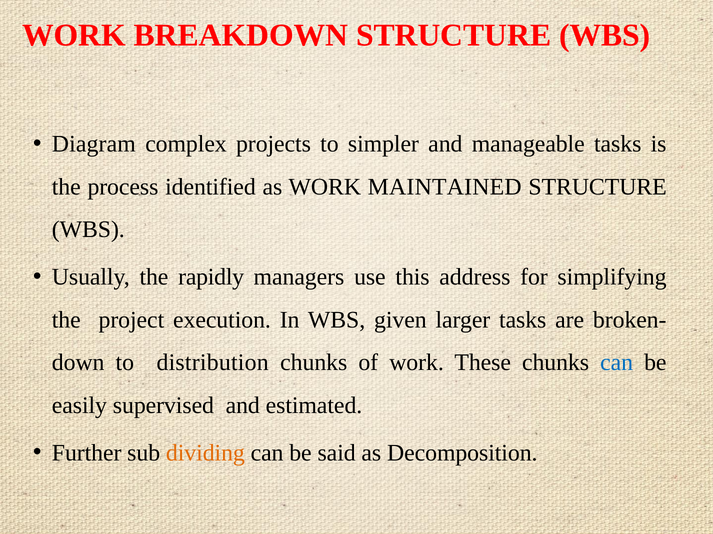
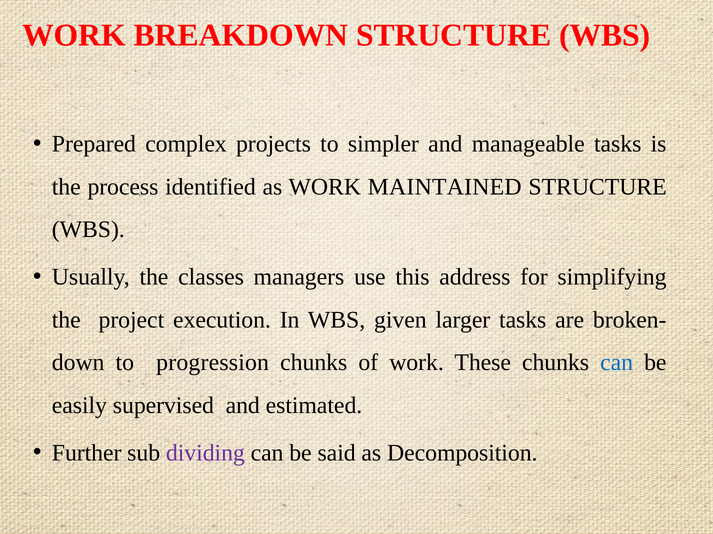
Diagram: Diagram -> Prepared (94, 144)
rapidly: rapidly -> classes (211, 277)
distribution: distribution -> progression (213, 363)
dividing colour: orange -> purple (205, 453)
